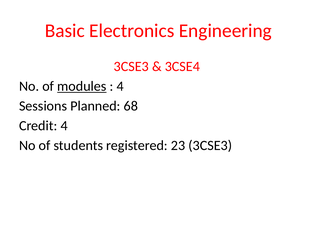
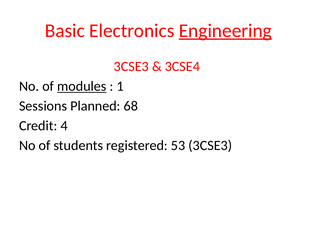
Engineering underline: none -> present (225, 31)
4: 4 -> 1 (120, 86)
23: 23 -> 53 (178, 145)
